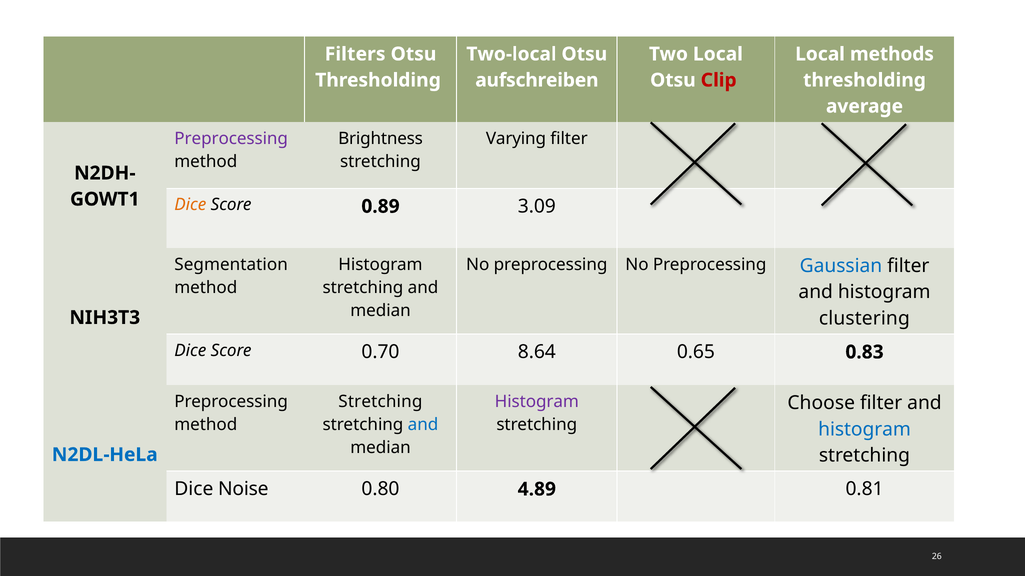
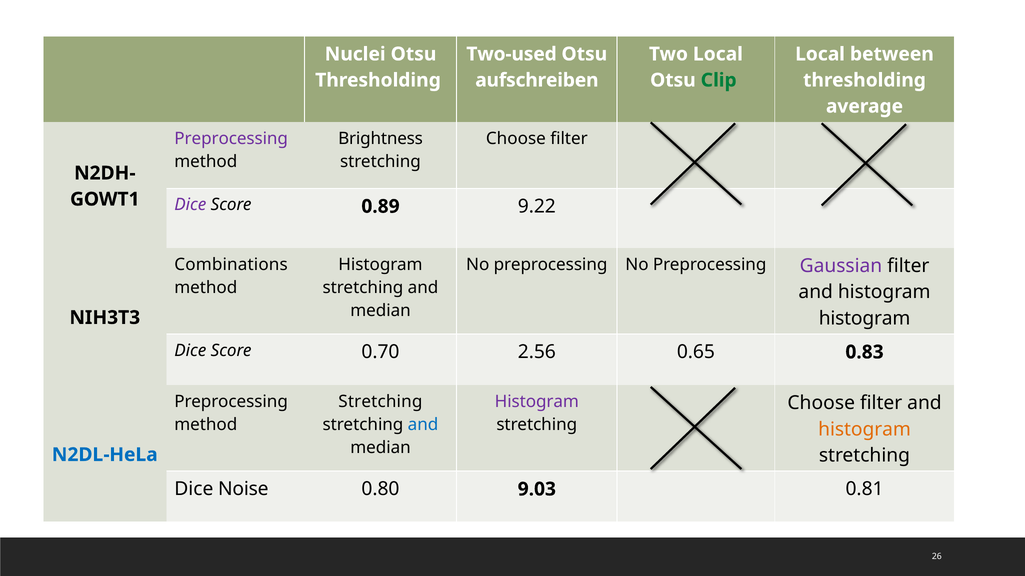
Filters: Filters -> Nuclei (355, 54)
Two-local: Two-local -> Two-used (512, 54)
methods: methods -> between (892, 54)
Clip colour: red -> green (719, 80)
Varying: Varying -> Choose (516, 139)
Dice colour: orange -> purple (190, 205)
3.09: 3.09 -> 9.22 (537, 207)
Segmentation: Segmentation -> Combinations (231, 265)
Gaussian colour: blue -> purple (841, 266)
clustering: clustering -> histogram (865, 319)
8.64: 8.64 -> 2.56 (537, 352)
histogram colour: blue -> orange (865, 430)
4.89: 4.89 -> 9.03 (537, 490)
